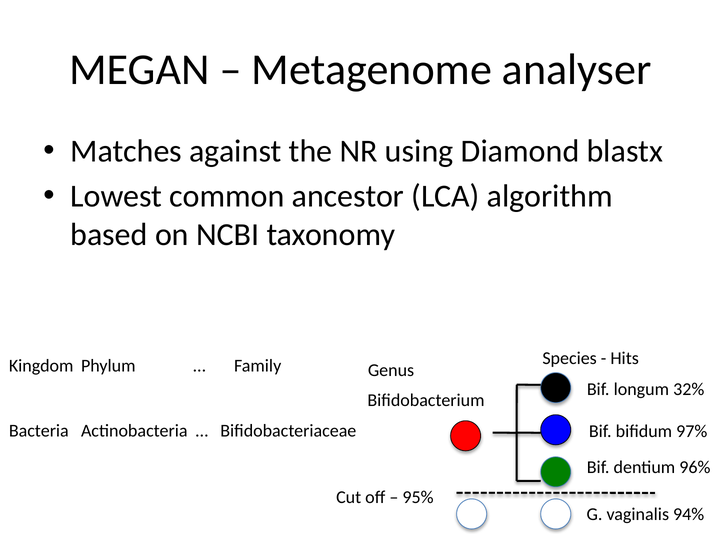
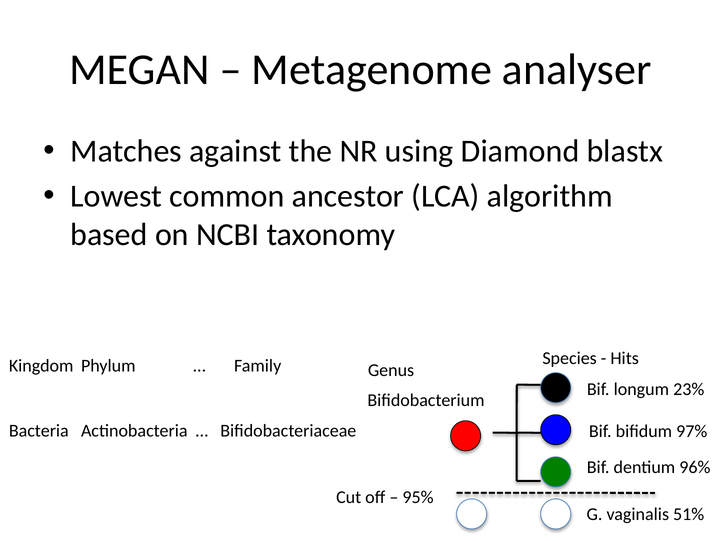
32%: 32% -> 23% (689, 389)
94%: 94% -> 51% (689, 514)
